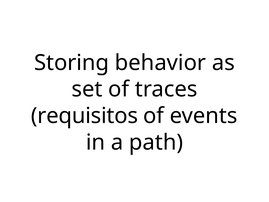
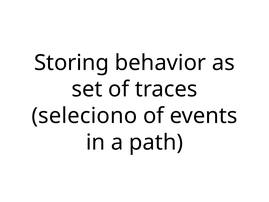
requisitos: requisitos -> seleciono (84, 116)
